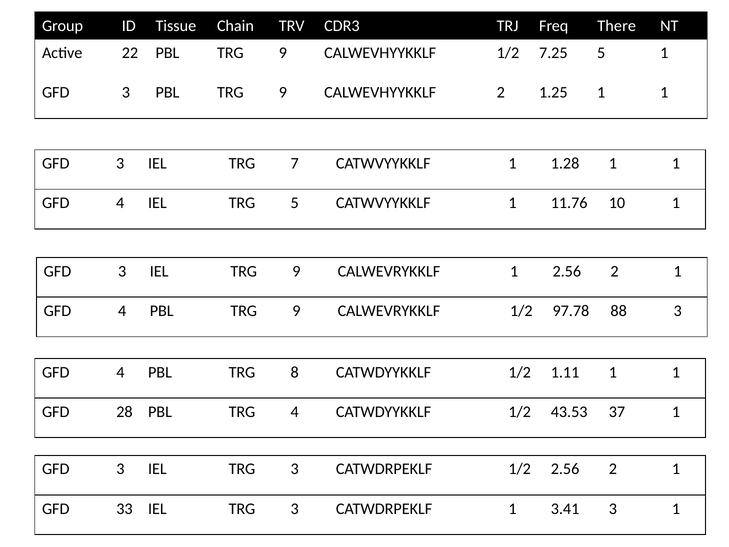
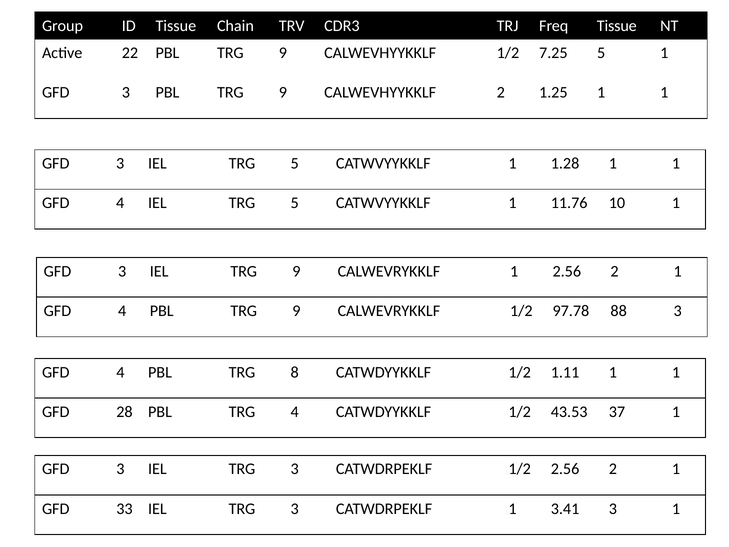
Freq There: There -> Tissue (617, 26)
3 IEL TRG 7: 7 -> 5 (295, 163)
